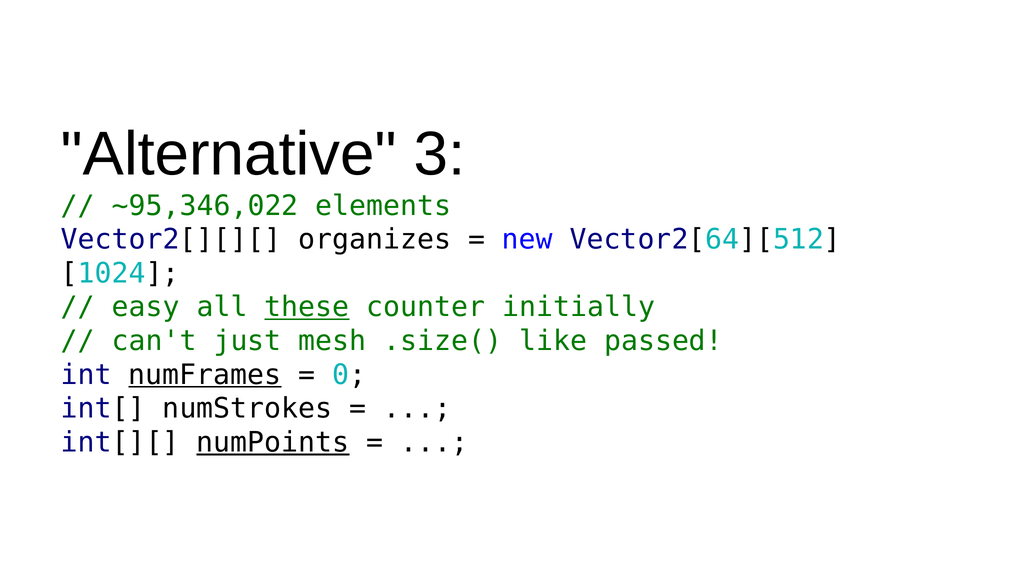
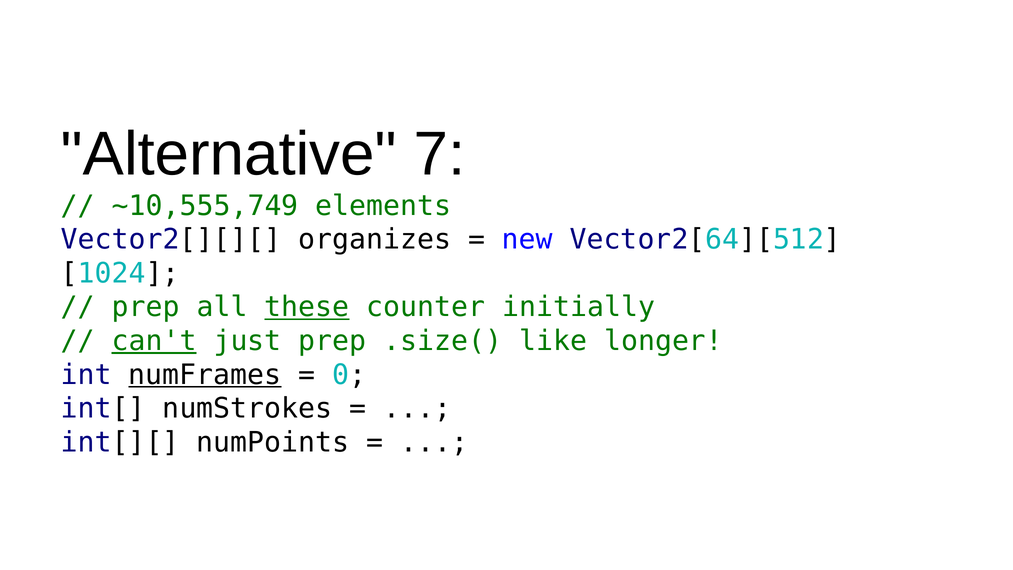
3: 3 -> 7 (440, 154)
~95,346,022: ~95,346,022 -> ~10,555,749 (205, 206)
easy: easy -> prep (146, 307)
can't underline: none -> present (154, 341)
just mesh: mesh -> prep (332, 341)
passed: passed -> longer (664, 341)
numPoints underline: present -> none (273, 442)
